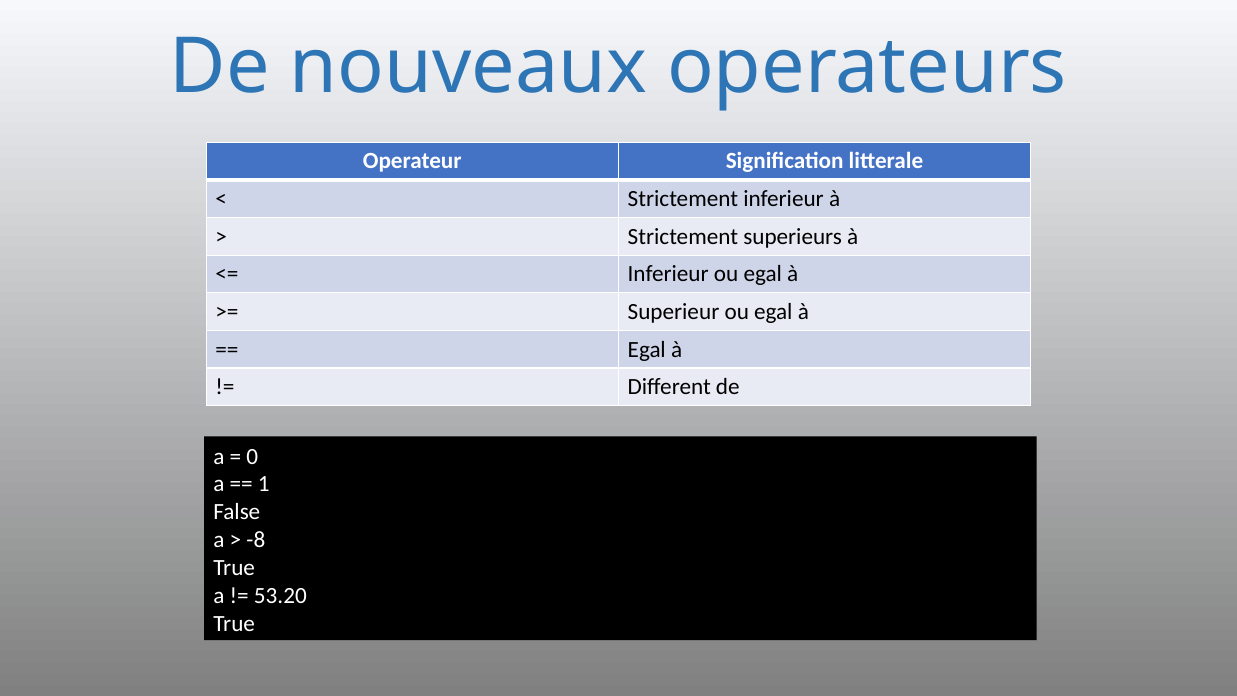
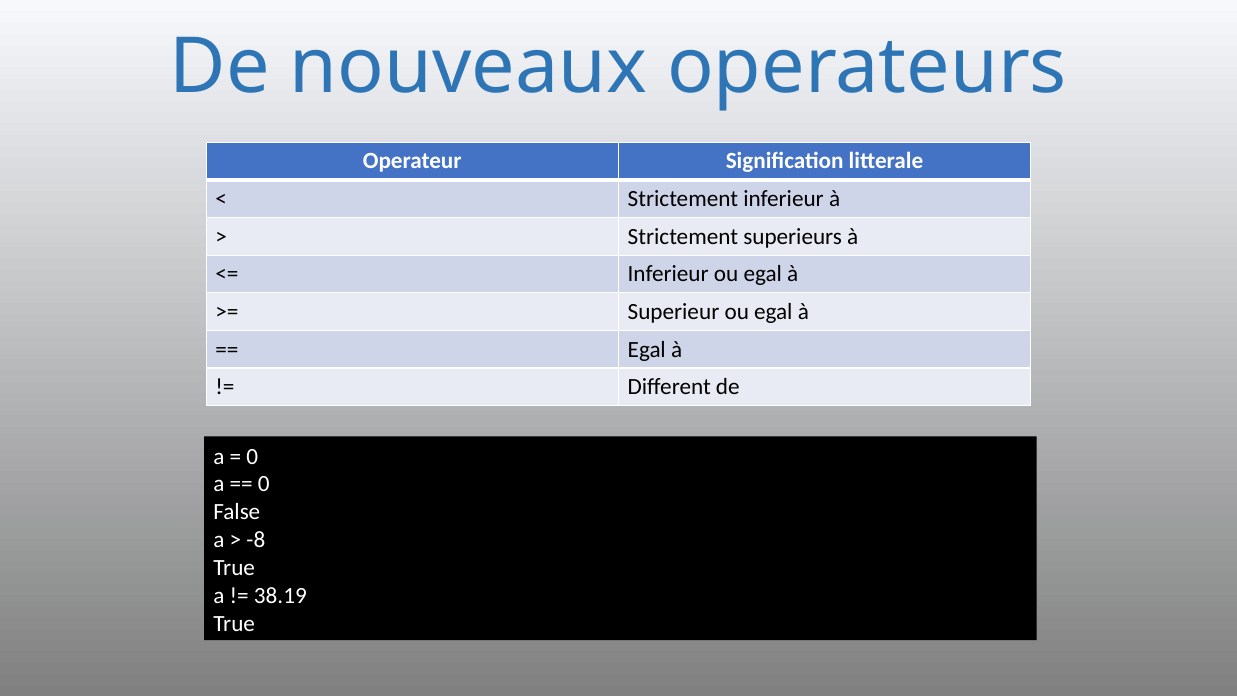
1: 1 -> 0 (264, 484)
53.20: 53.20 -> 38.19 (280, 595)
